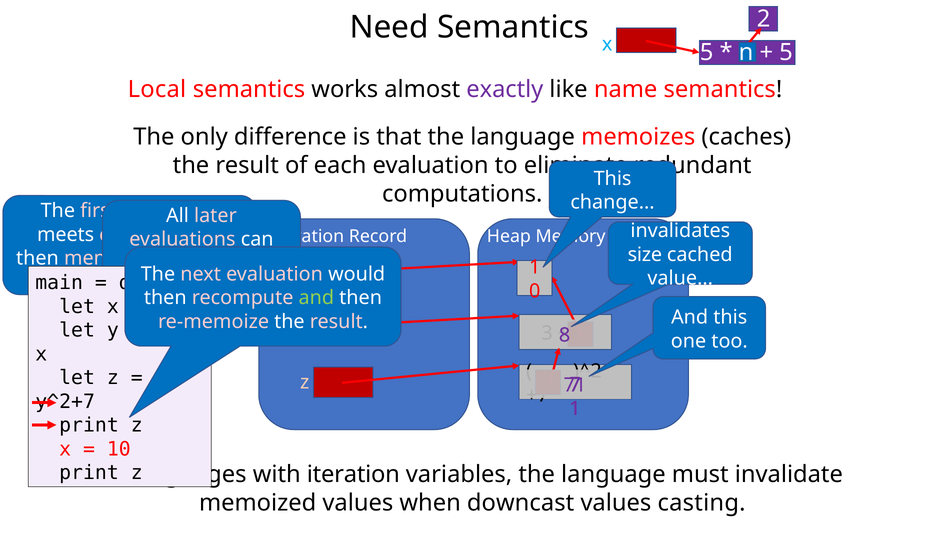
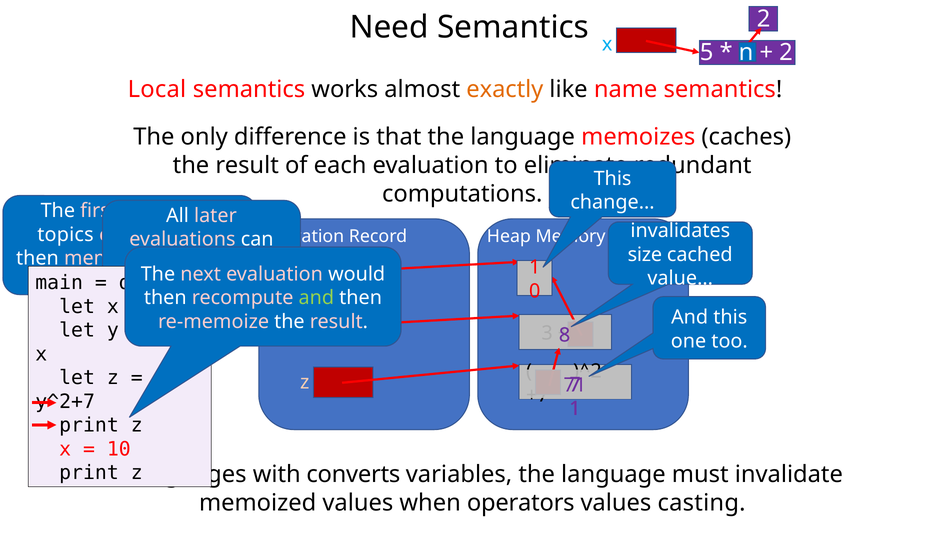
5: 5 -> 2 (786, 52)
exactly colour: purple -> orange (505, 89)
meets: meets -> topics (65, 234)
iteration: iteration -> converts (353, 474)
downcast: downcast -> operators (521, 503)
